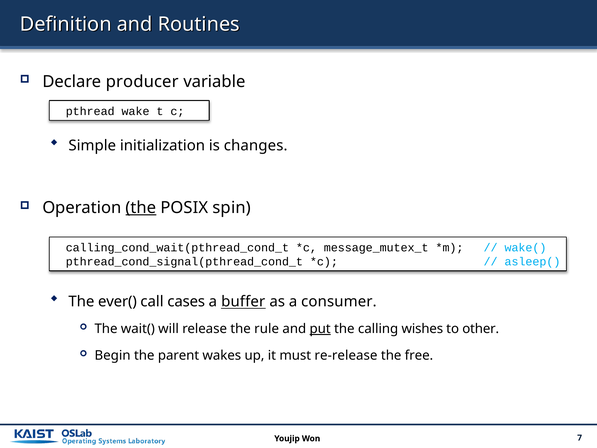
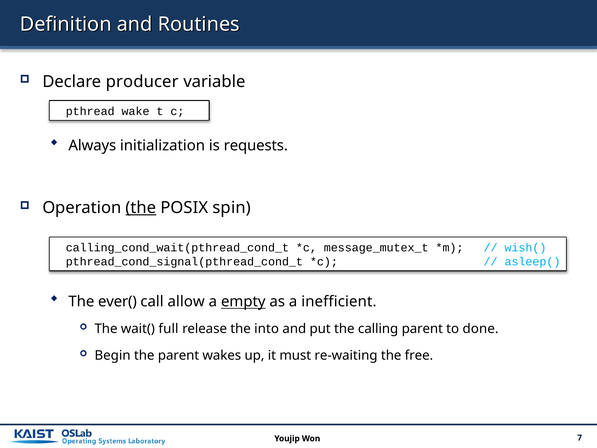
Simple: Simple -> Always (92, 145)
changes: changes -> requests (256, 145)
wake(: wake( -> wish( (525, 248)
cases: cases -> allow (186, 301)
buffer: buffer -> empty (243, 301)
consumer: consumer -> inefficient (339, 301)
will: will -> full (168, 329)
rule: rule -> into (267, 329)
put underline: present -> none (320, 329)
calling wishes: wishes -> parent (422, 329)
other: other -> done (481, 329)
re-release: re-release -> re-waiting (346, 355)
